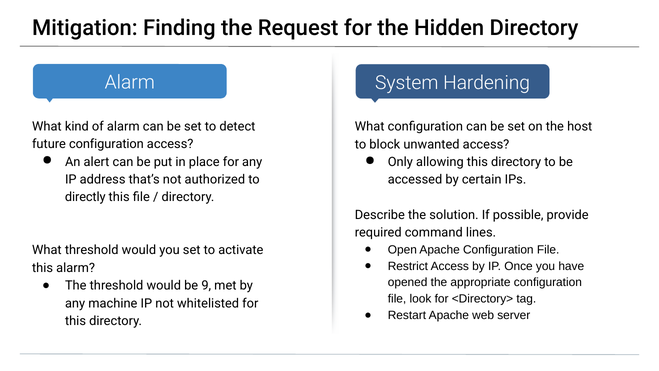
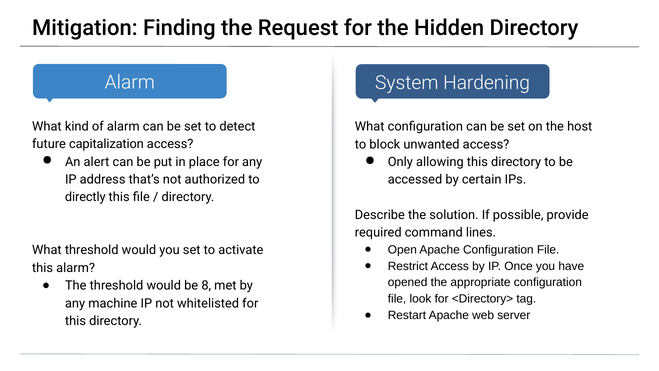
future configuration: configuration -> capitalization (106, 144)
9: 9 -> 8 (206, 285)
